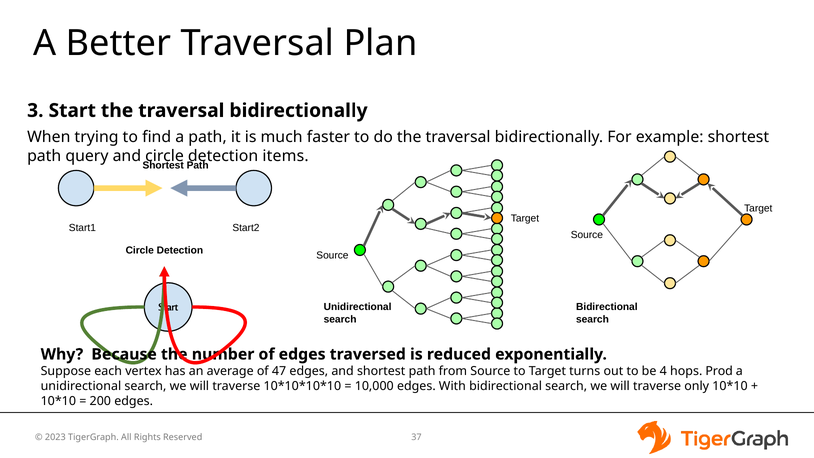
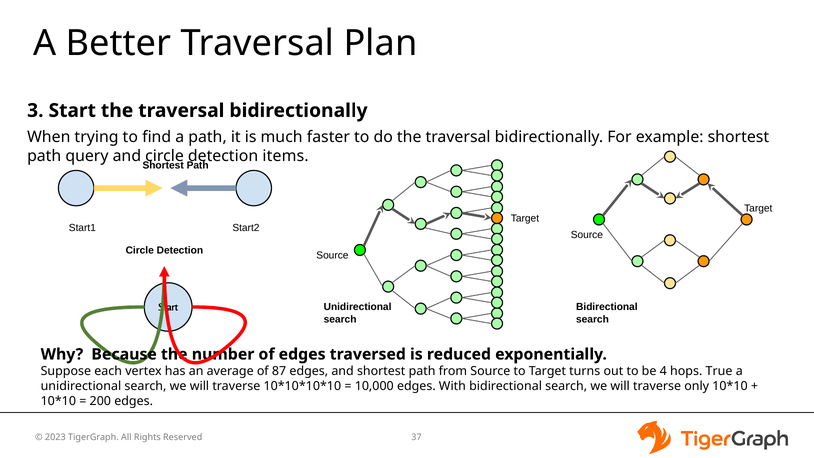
47: 47 -> 87 (279, 371)
Prod: Prod -> True (719, 371)
